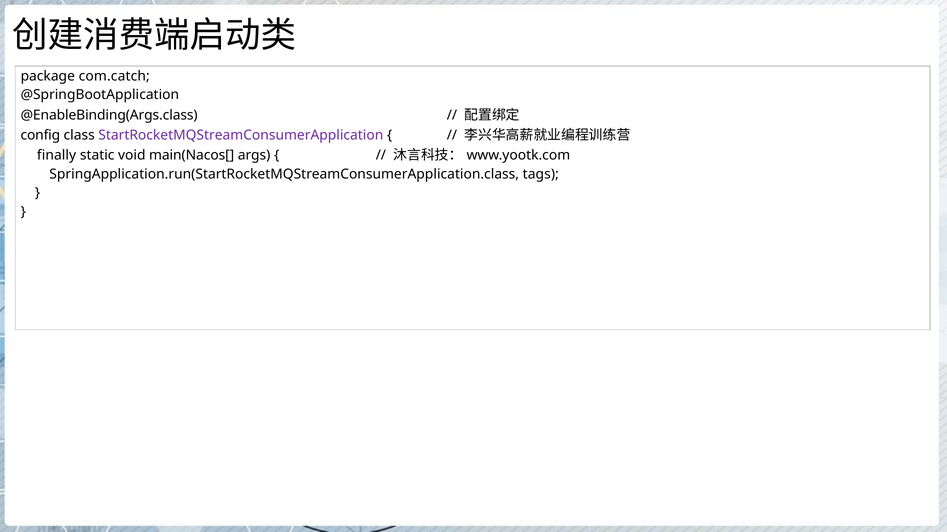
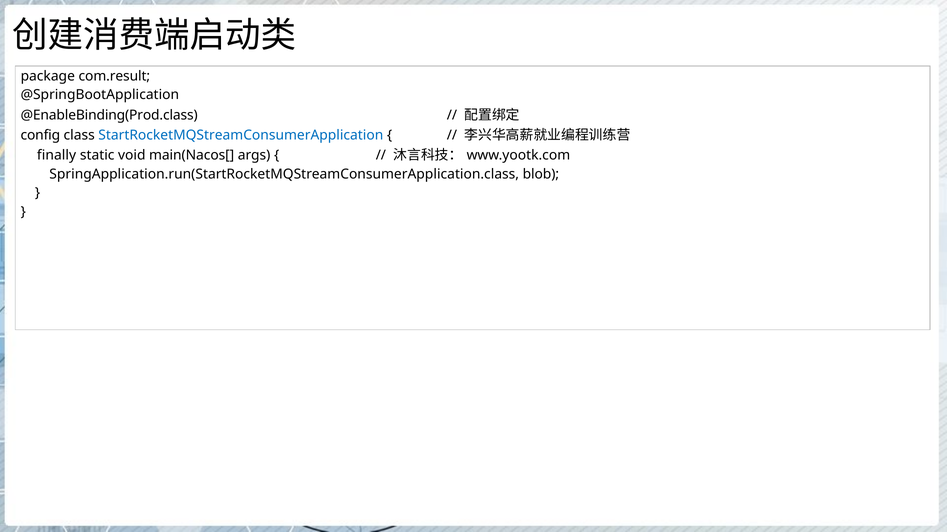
com.catch: com.catch -> com.result (114, 76)
@EnableBinding(Args.class: @EnableBinding(Args.class -> @EnableBinding(Prod.class (109, 115)
StartRocketMQStreamConsumerApplication colour: purple -> blue (241, 135)
tags: tags -> blob (541, 174)
